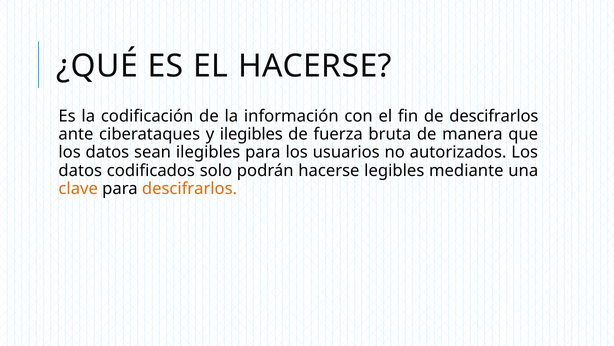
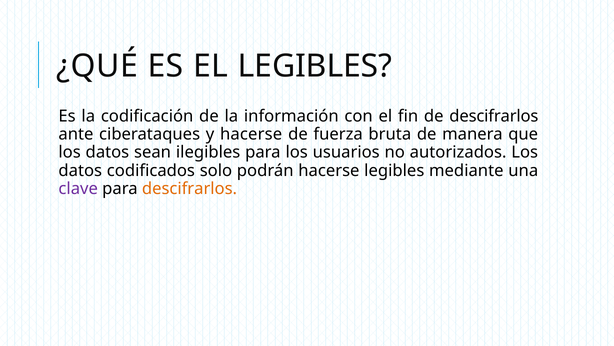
EL HACERSE: HACERSE -> LEGIBLES (315, 66)
y ilegibles: ilegibles -> hacerse (251, 134)
clave colour: orange -> purple (78, 188)
